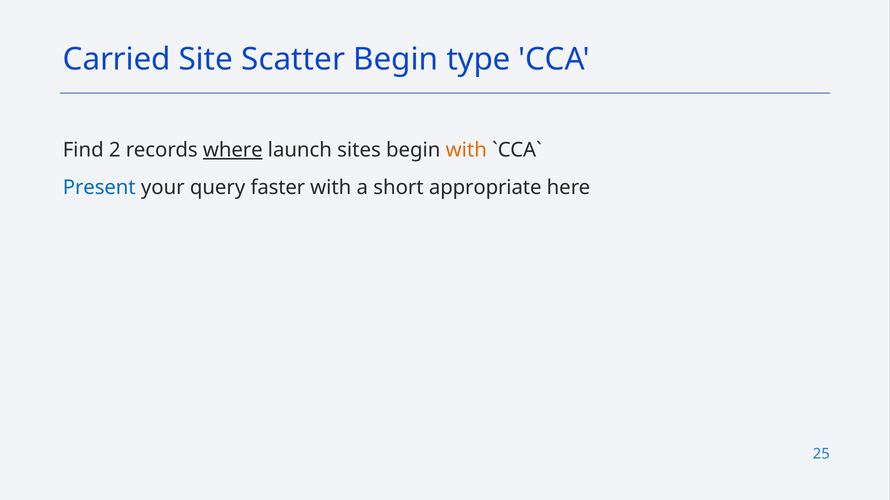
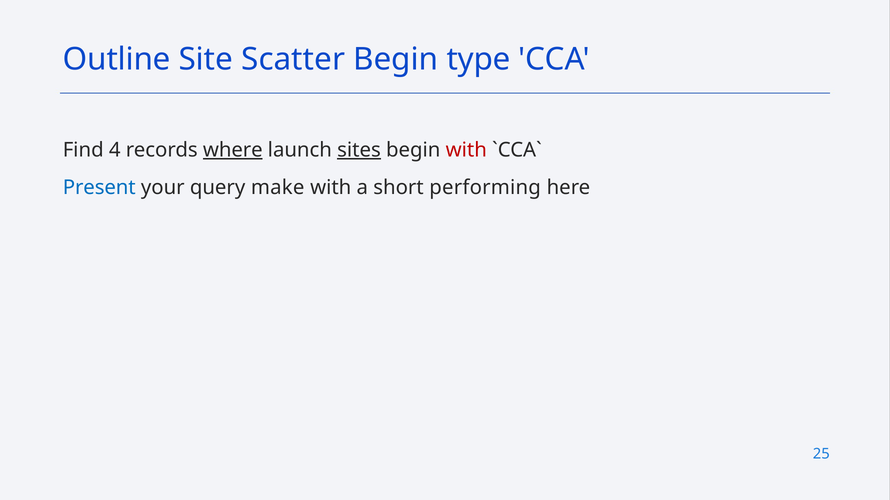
Carried: Carried -> Outline (117, 59)
2: 2 -> 4 (115, 150)
sites underline: none -> present (359, 150)
with colour: orange -> red (466, 150)
faster: faster -> make (278, 188)
appropriate: appropriate -> performing (485, 188)
